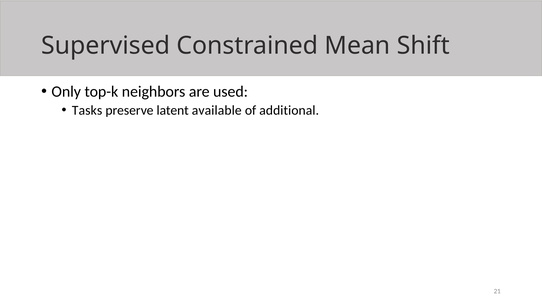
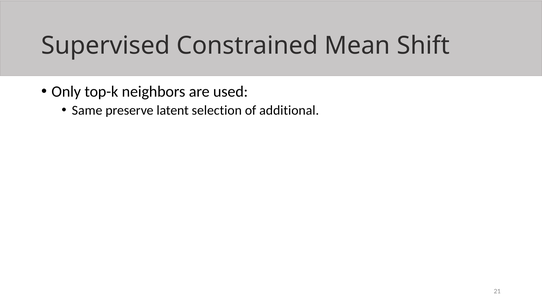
Tasks: Tasks -> Same (87, 110)
available: available -> selection (217, 110)
